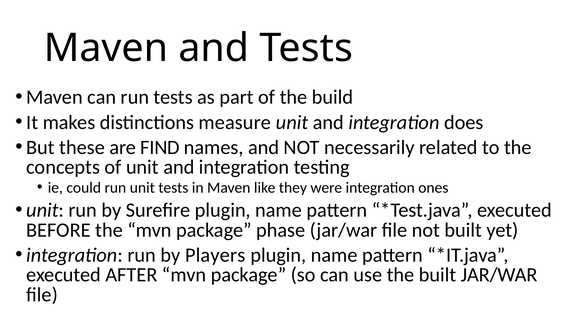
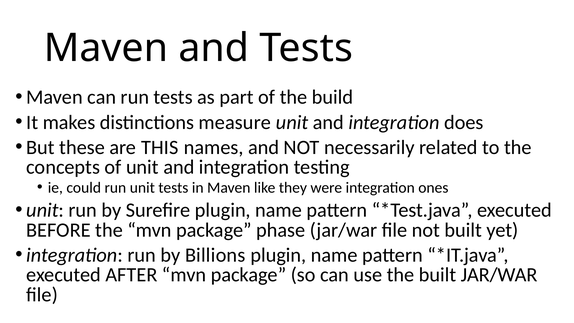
FIND: FIND -> THIS (160, 147)
Players: Players -> Billions (215, 255)
